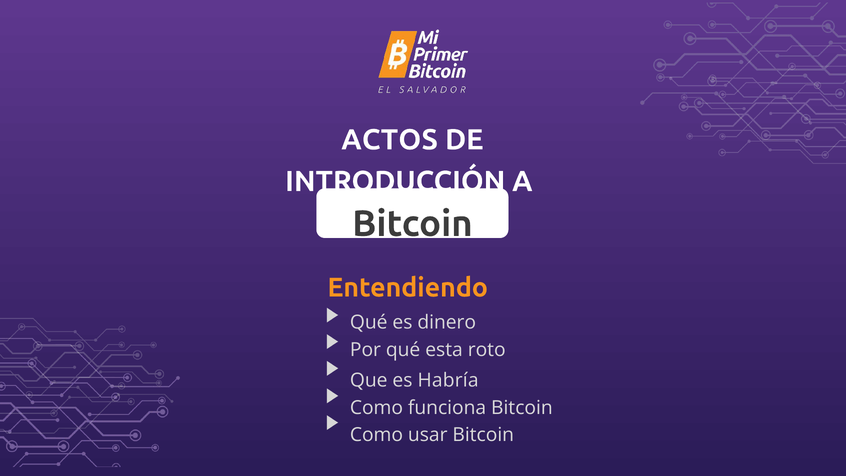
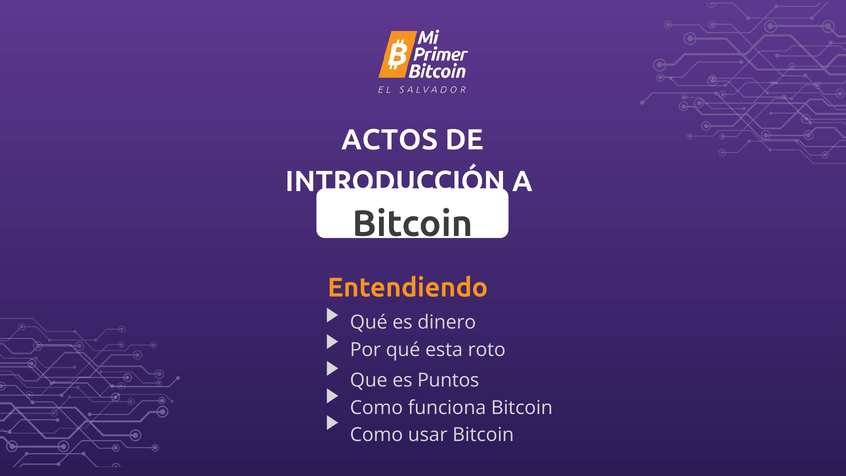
Habría: Habría -> Puntos (448, 380)
